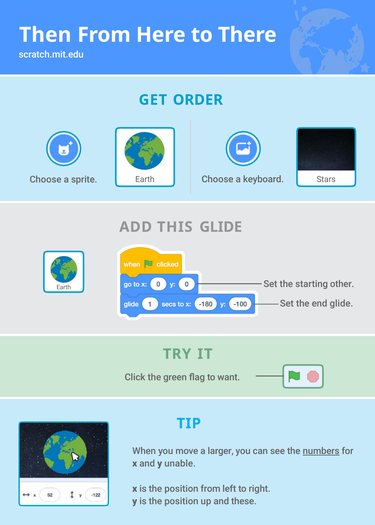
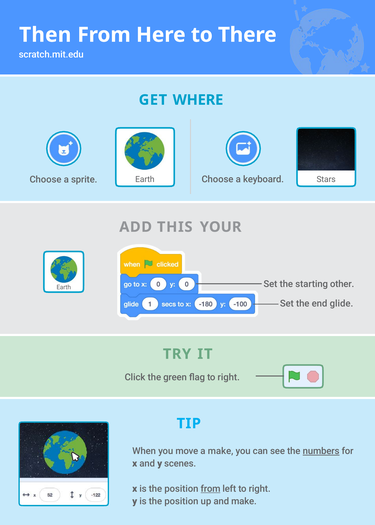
ORDER: ORDER -> WHERE (198, 100)
THIS GLIDE: GLIDE -> YOUR (221, 227)
flag to want: want -> right (229, 377)
a larger: larger -> make (221, 451)
unable: unable -> scenes (180, 464)
from underline: none -> present (211, 489)
and these: these -> make (244, 501)
